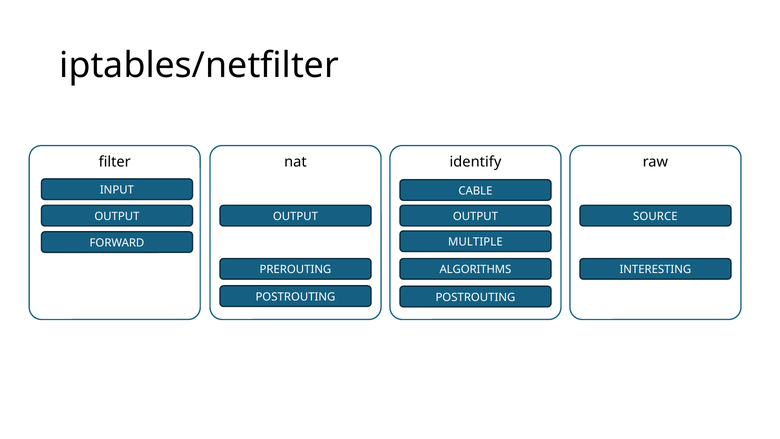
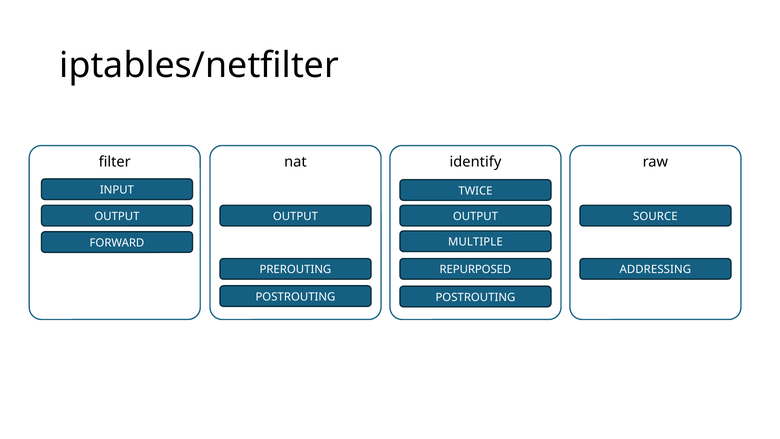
CABLE: CABLE -> TWICE (475, 191)
ALGORITHMS: ALGORITHMS -> REPURPOSED (475, 269)
INTERESTING: INTERESTING -> ADDRESSING (655, 269)
